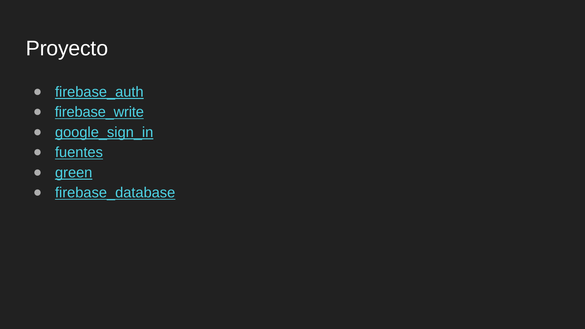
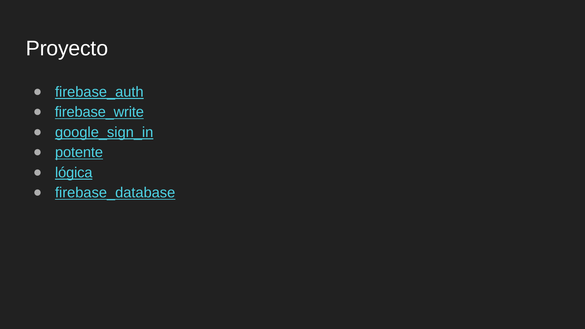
fuentes: fuentes -> potente (79, 153)
green: green -> lógica (74, 173)
